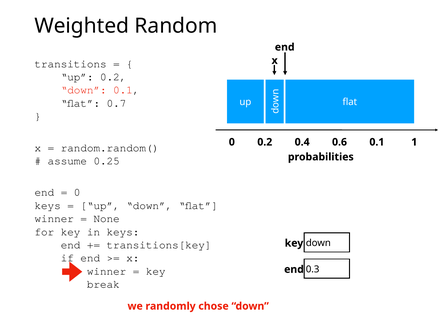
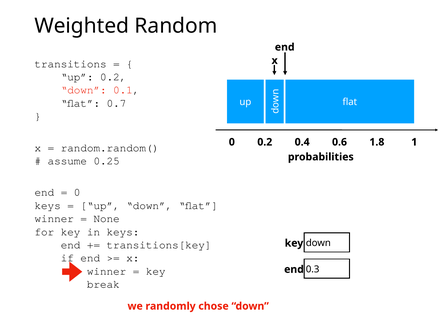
0.6 0.1: 0.1 -> 1.8 (377, 142)
